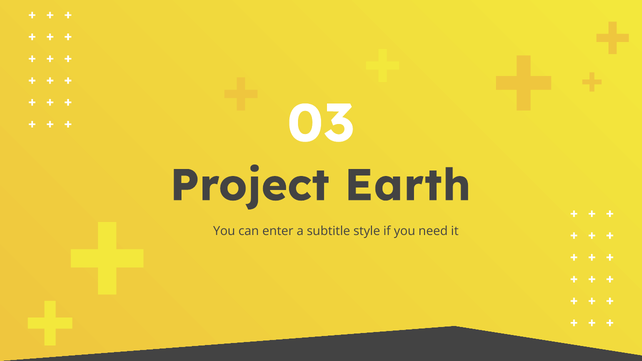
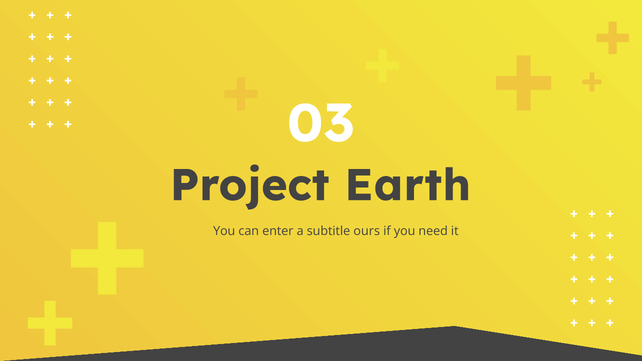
style: style -> ours (367, 231)
